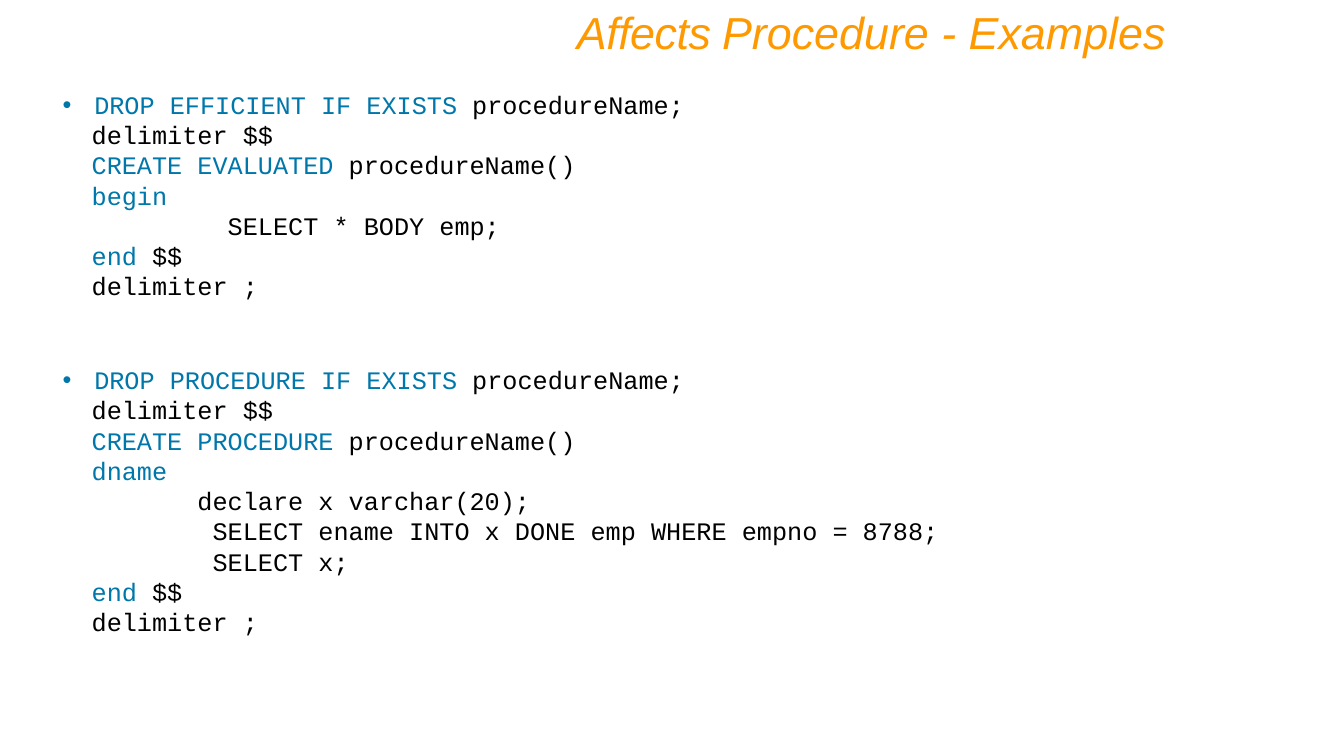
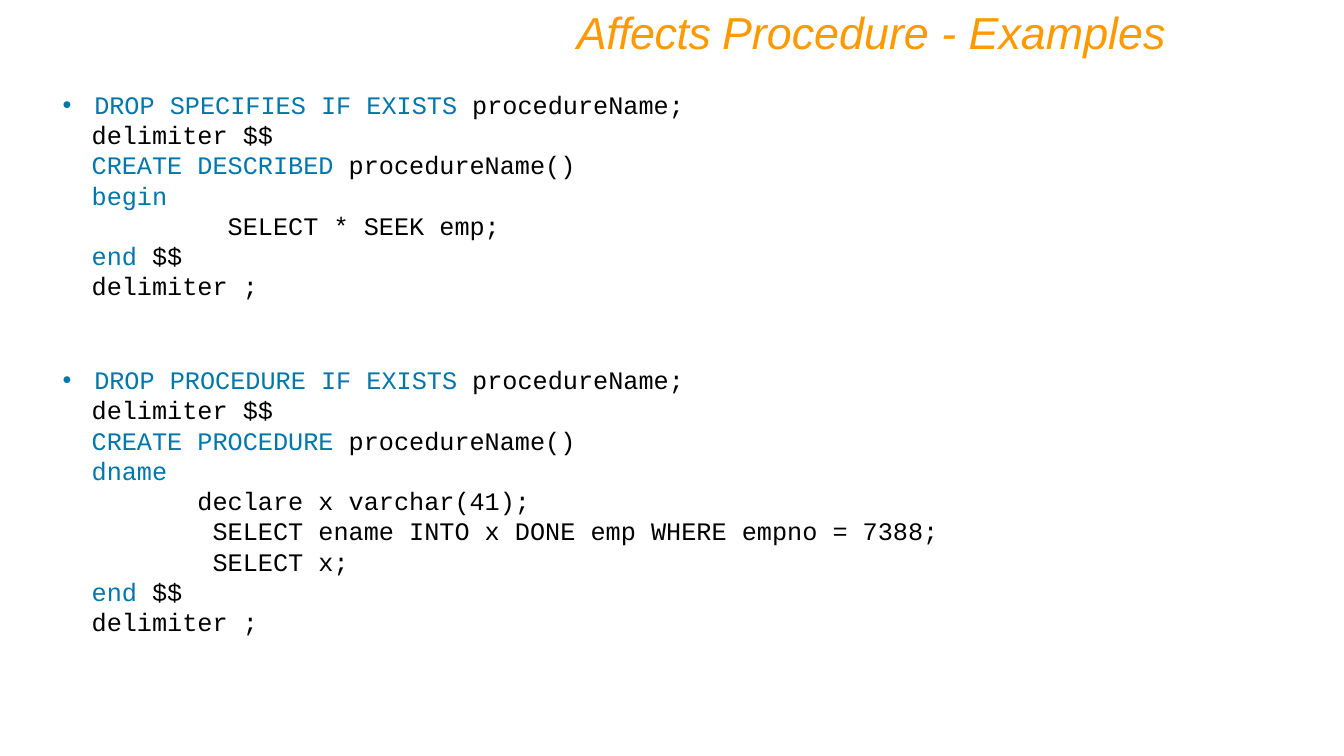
EFFICIENT: EFFICIENT -> SPECIFIES (238, 106)
EVALUATED: EVALUATED -> DESCRIBED (266, 167)
BODY: BODY -> SEEK (394, 227)
varchar(20: varchar(20 -> varchar(41 (439, 502)
8788: 8788 -> 7388 (901, 533)
